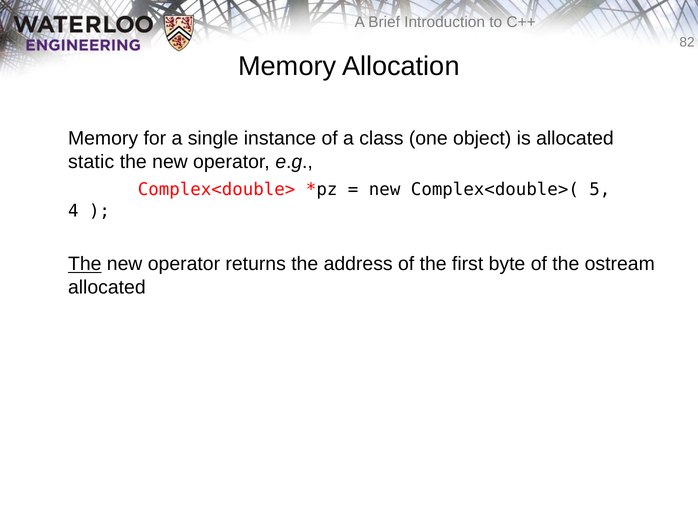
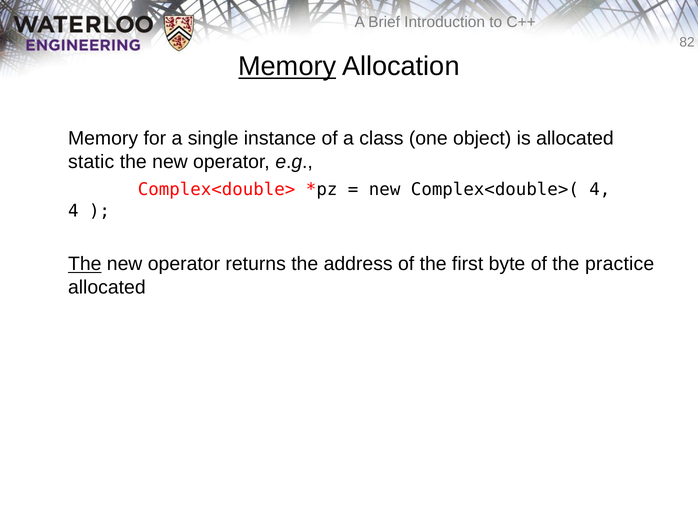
Memory underline: none -> present (287, 66)
Complex<double>( 5: 5 -> 4 (600, 190)
ostream: ostream -> practice (620, 264)
